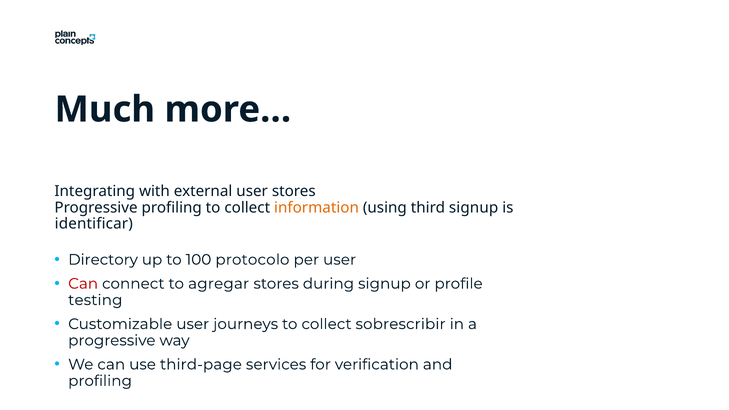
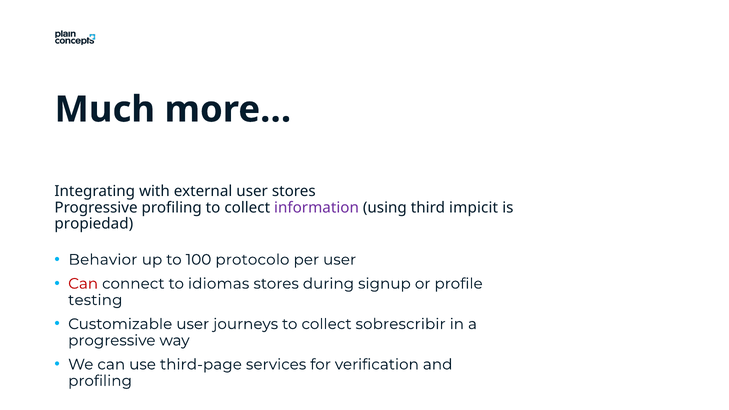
information colour: orange -> purple (316, 208)
third signup: signup -> impicit (474, 208)
identificar: identificar -> propiedad (94, 224)
Directory: Directory -> Behavior (103, 260)
agregar: agregar -> idiomas (219, 284)
